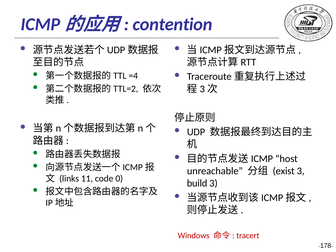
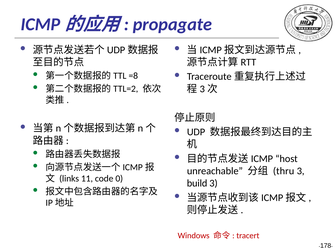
contention: contention -> propagate (172, 24)
=4: =4 -> =8 (133, 76)
exist: exist -> thru (284, 171)
